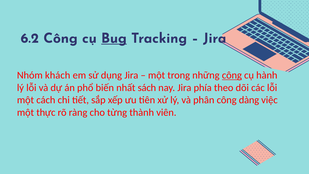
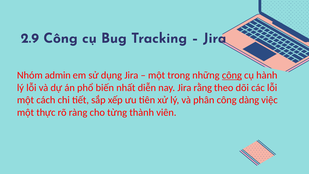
6.2: 6.2 -> 2.9 (30, 38)
Bug underline: present -> none (114, 38)
khách: khách -> admin (58, 75)
sách: sách -> diễn (147, 88)
phía: phía -> rằng (203, 88)
